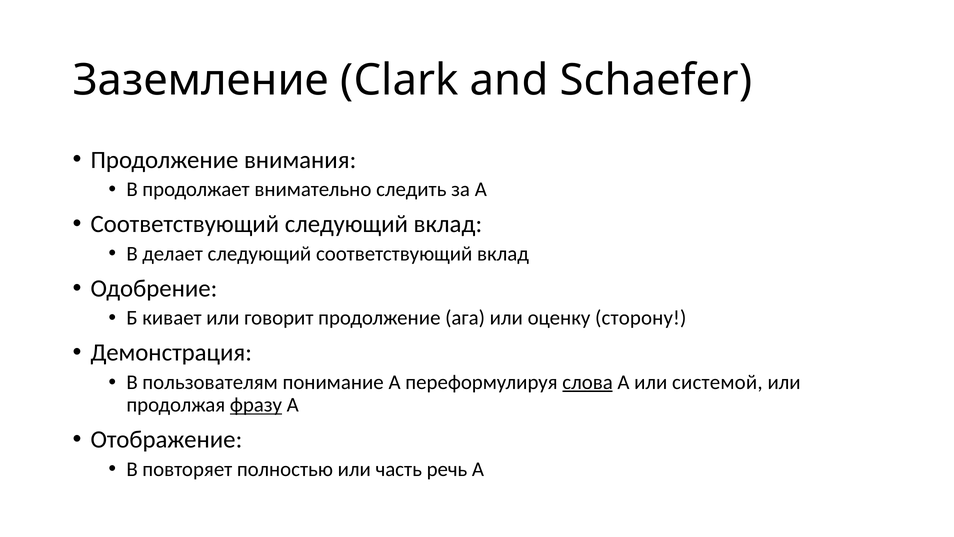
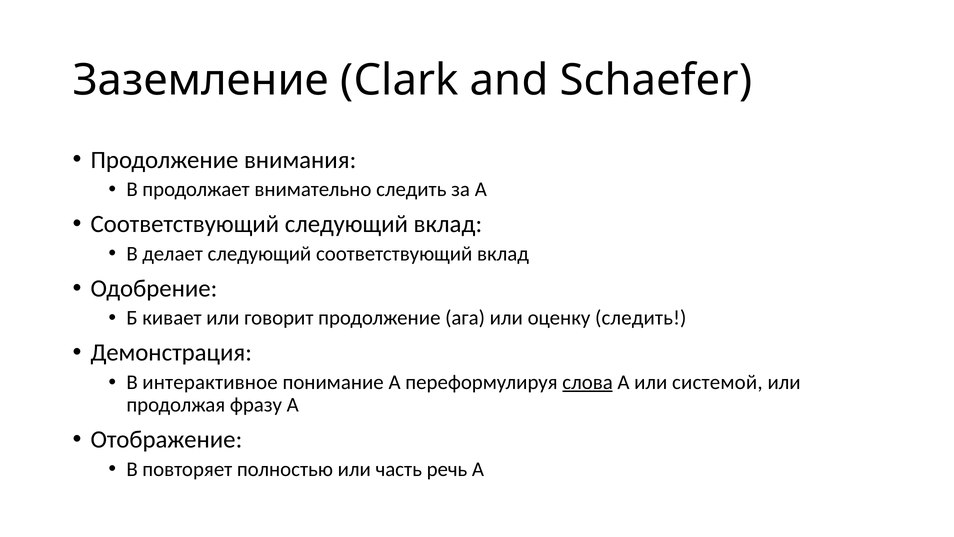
оценку сторону: сторону -> следить (641, 318)
пользователям: пользователям -> интерактивное (210, 382)
фразу underline: present -> none (256, 405)
